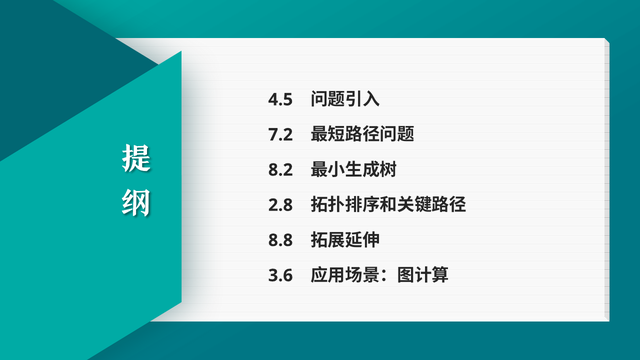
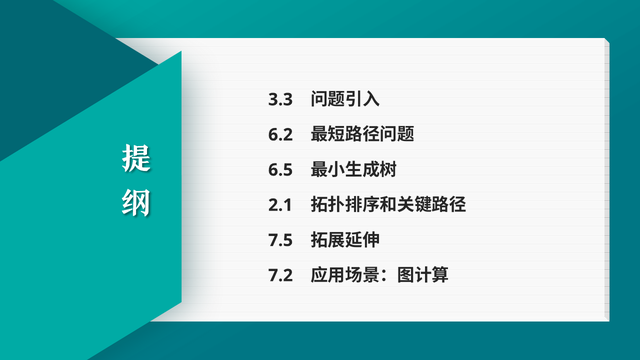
4.5: 4.5 -> 3.3 (281, 100)
7.2: 7.2 -> 6.2 (281, 135)
8.2: 8.2 -> 6.5 (281, 170)
2.8: 2.8 -> 2.1 (281, 205)
8.8: 8.8 -> 7.5 (281, 240)
3.6: 3.6 -> 7.2 (281, 276)
